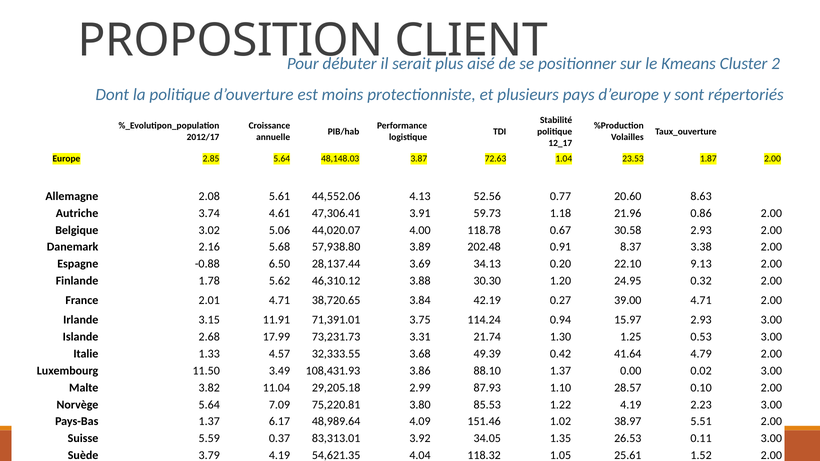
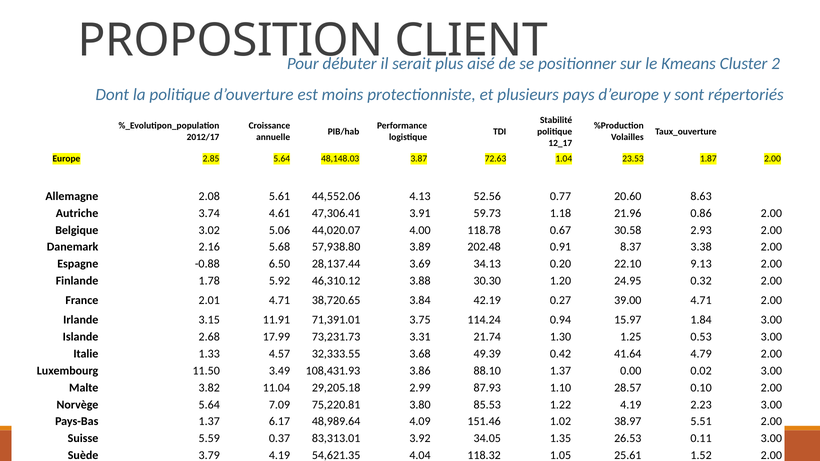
5.62: 5.62 -> 5.92 (279, 281)
15.97 2.93: 2.93 -> 1.84 (701, 320)
